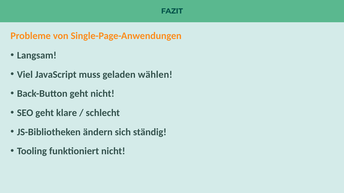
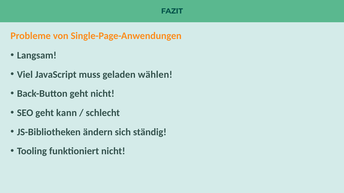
klare: klare -> kann (67, 113)
